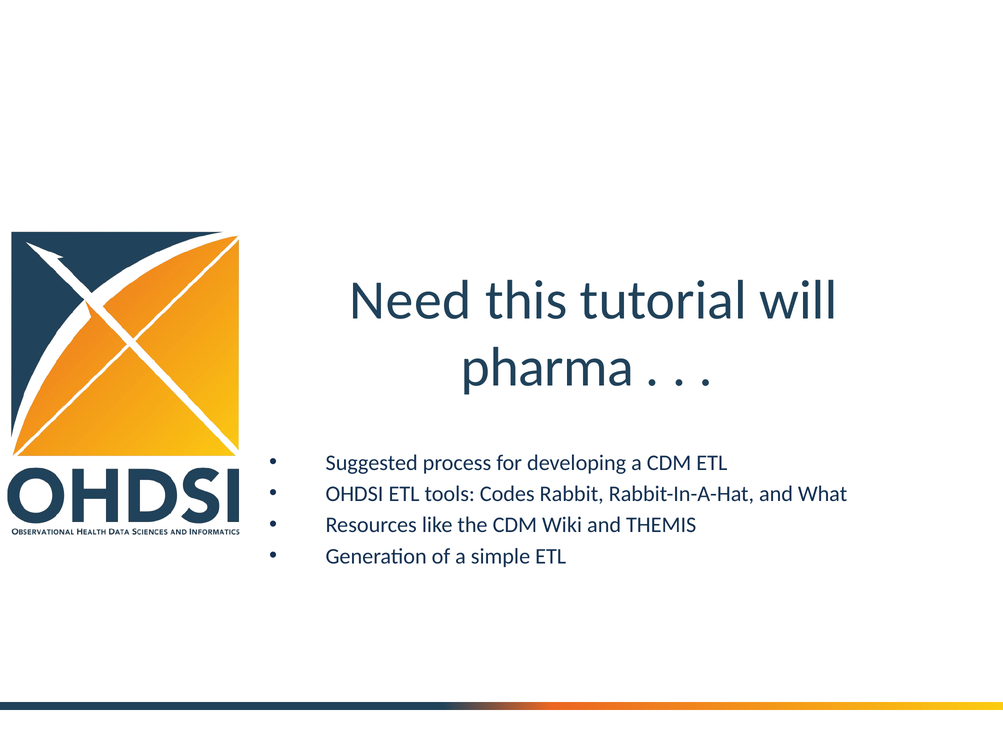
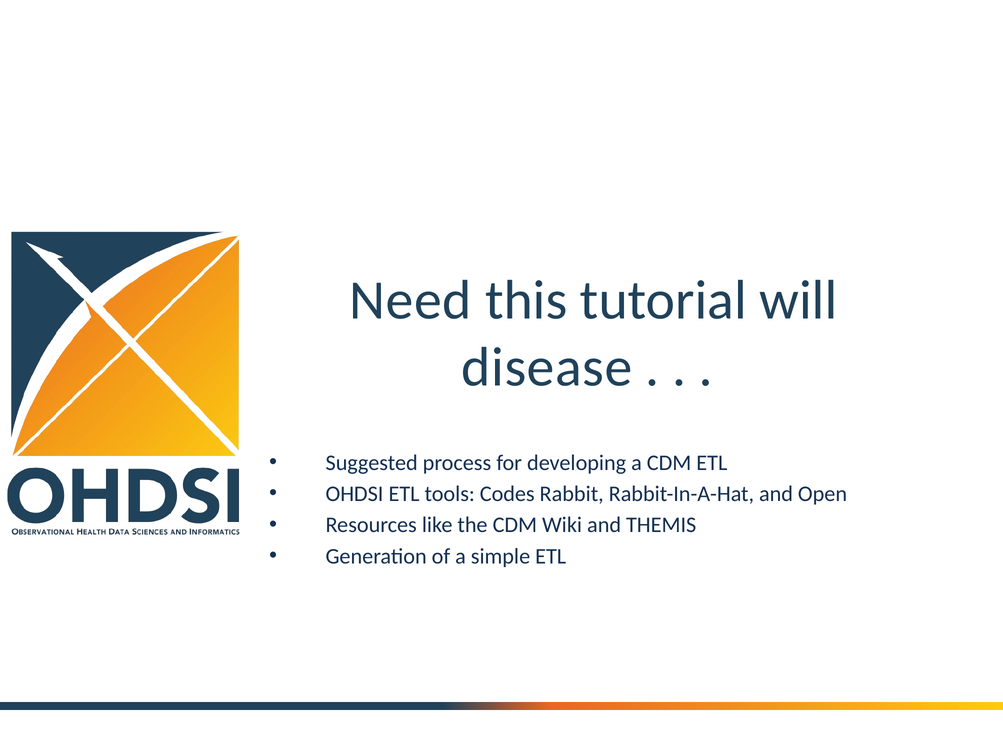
pharma: pharma -> disease (547, 367)
What: What -> Open (823, 494)
